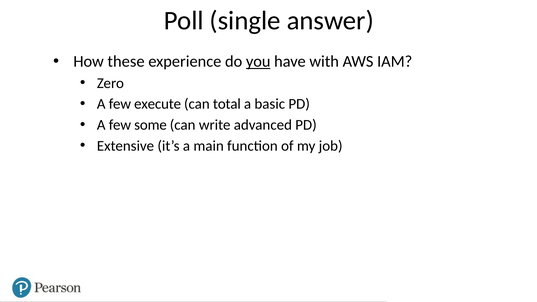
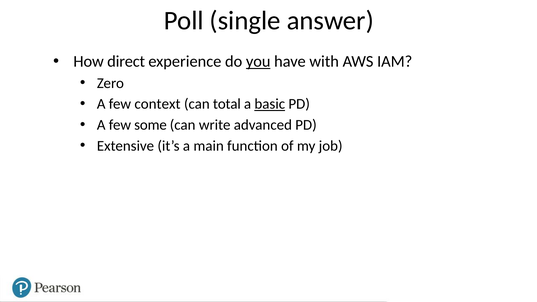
these: these -> direct (126, 62)
execute: execute -> context (157, 104)
basic underline: none -> present (270, 104)
